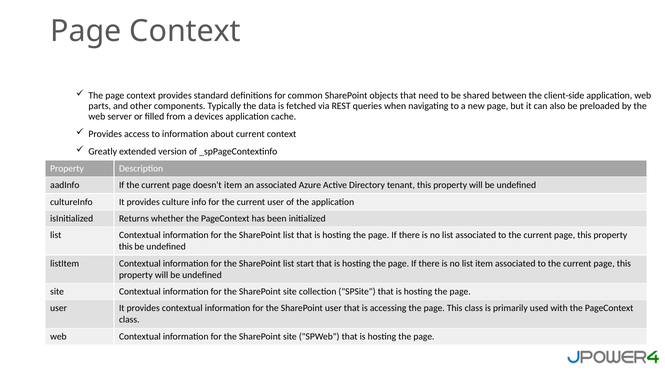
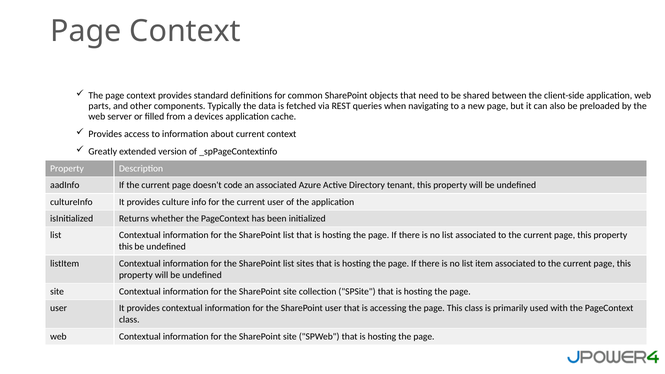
doesn't item: item -> code (233, 185)
start: start -> sites (305, 263)
